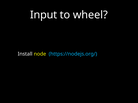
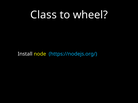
Input: Input -> Class (44, 15)
